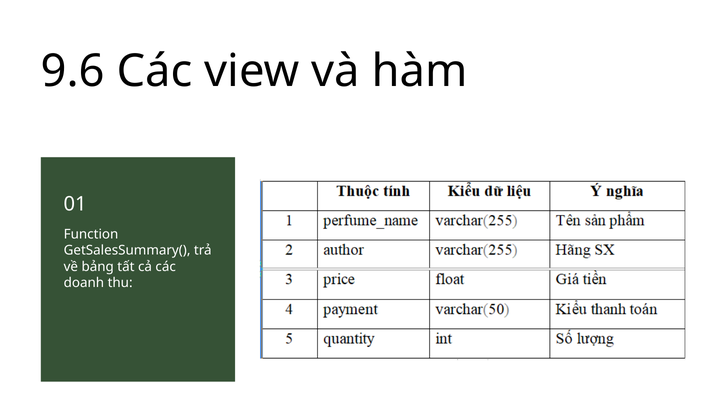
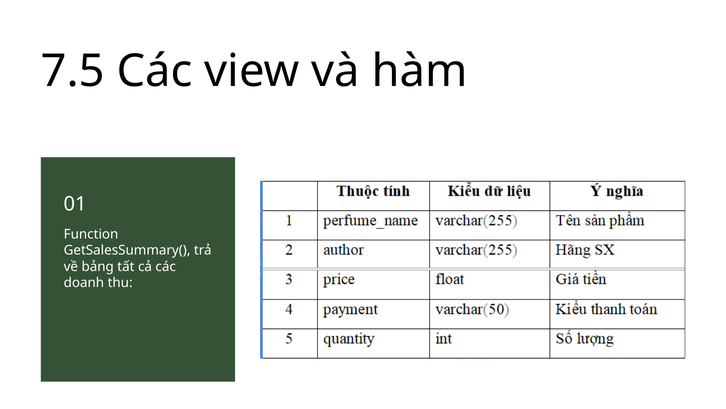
9.6: 9.6 -> 7.5 (73, 71)
